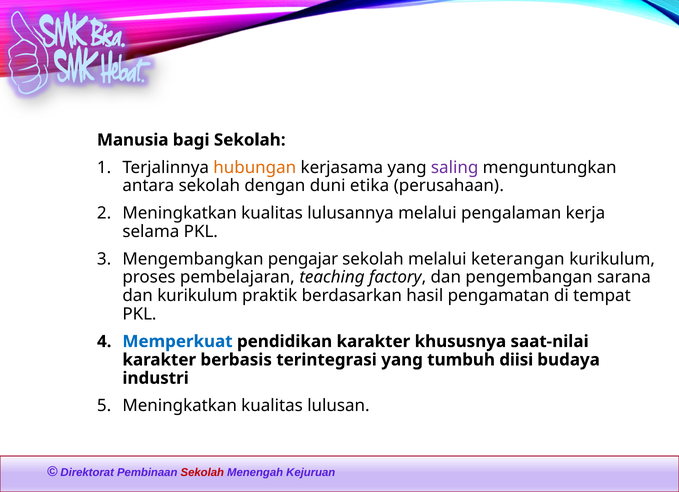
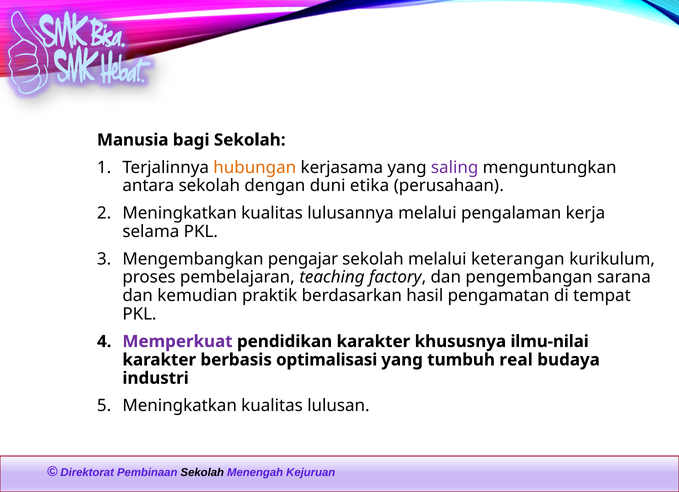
dan kurikulum: kurikulum -> kemudian (197, 296)
Memperkuat colour: blue -> purple (178, 341)
saat-nilai: saat-nilai -> ilmu-nilai (550, 341)
terintegrasi: terintegrasi -> optimalisasi (327, 360)
diisi: diisi -> real (516, 360)
Sekolah colour: red -> black (202, 473)
